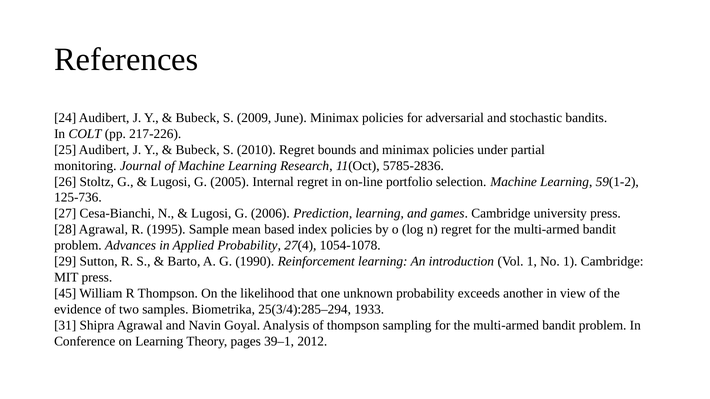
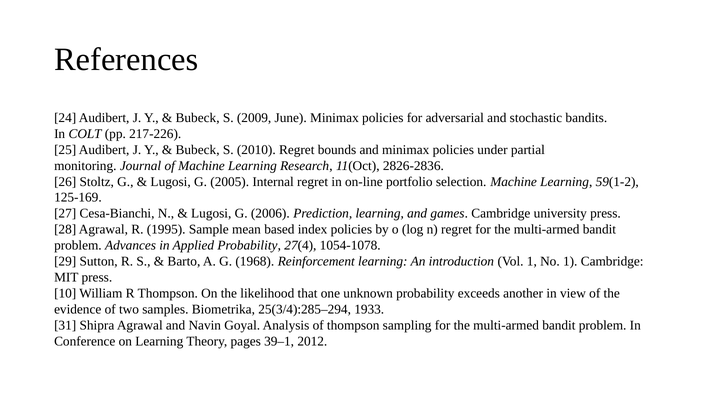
5785-2836: 5785-2836 -> 2826-2836 (413, 166)
125-736: 125-736 -> 125-169 (78, 198)
1990: 1990 -> 1968 (255, 262)
45: 45 -> 10 (65, 294)
